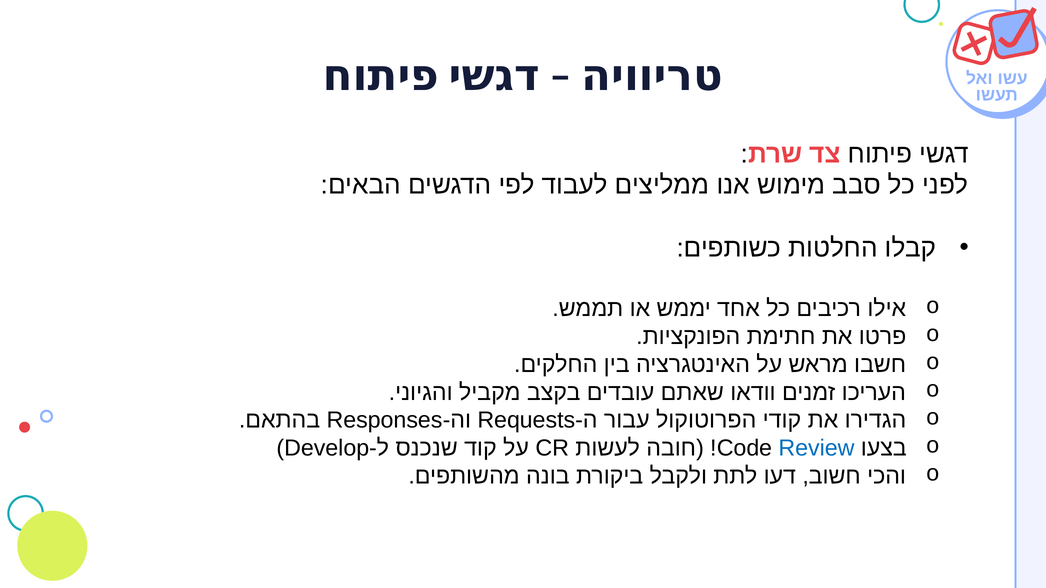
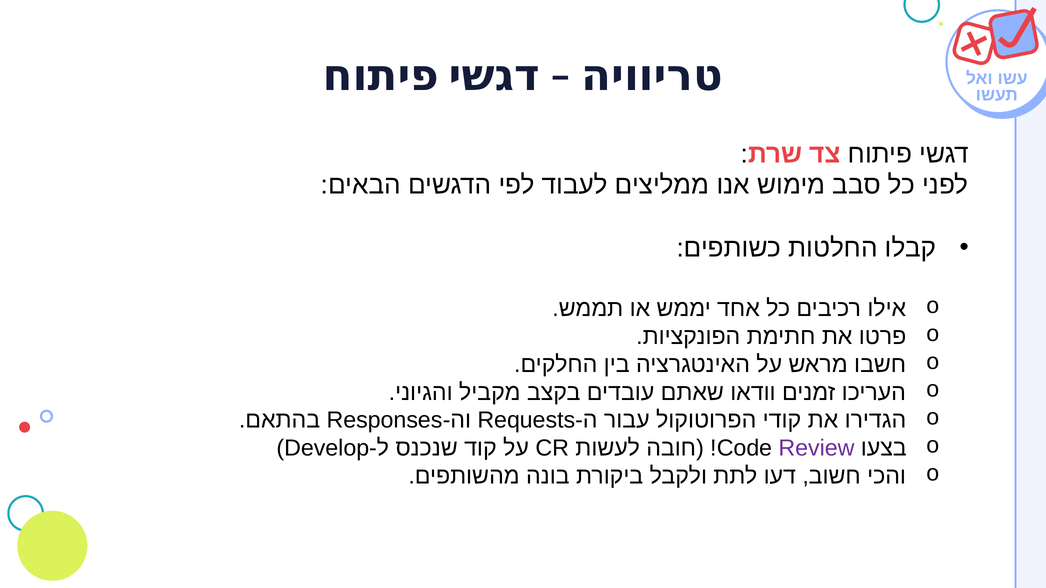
Review colour: blue -> purple (816, 448)
